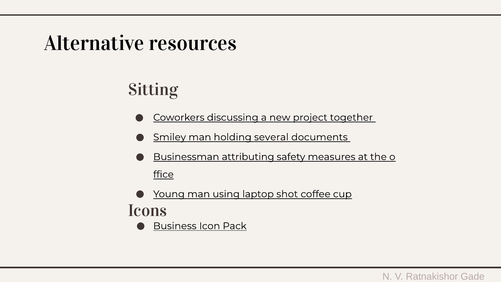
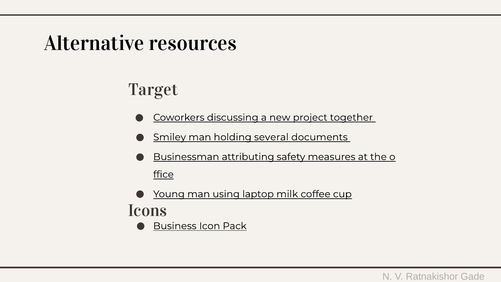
Sitting: Sitting -> Target (153, 89)
shot: shot -> milk (287, 194)
